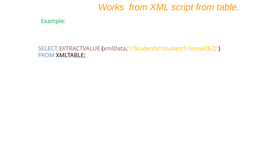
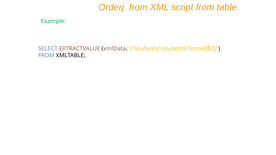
Works: Works -> Orderj (111, 7)
